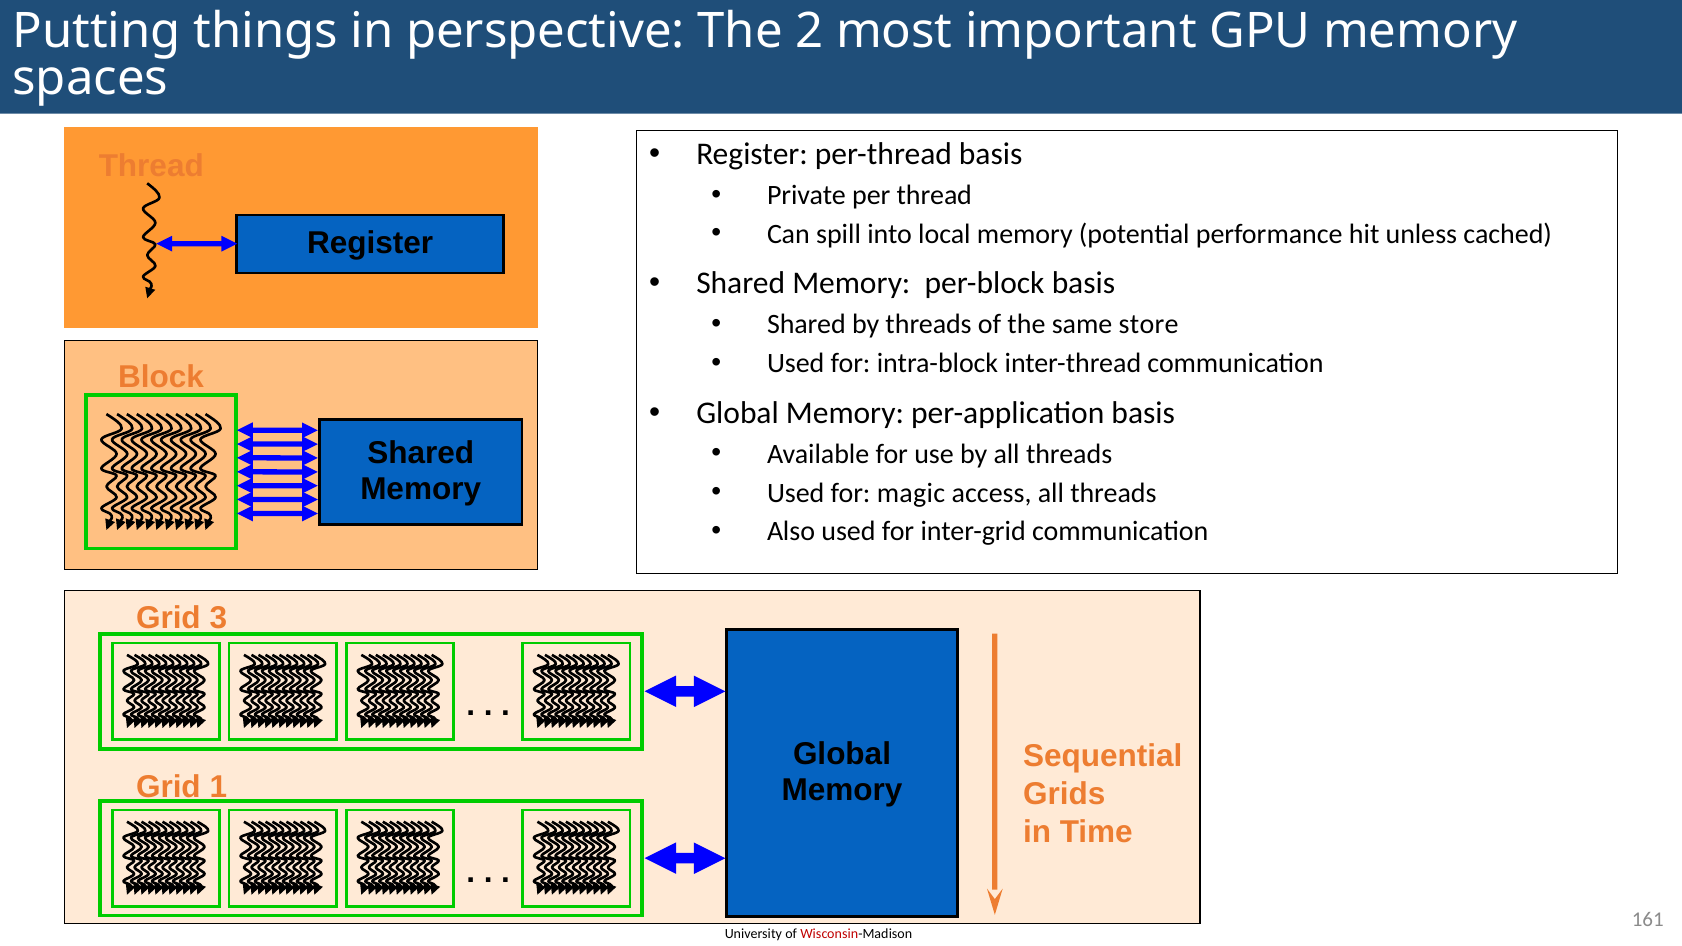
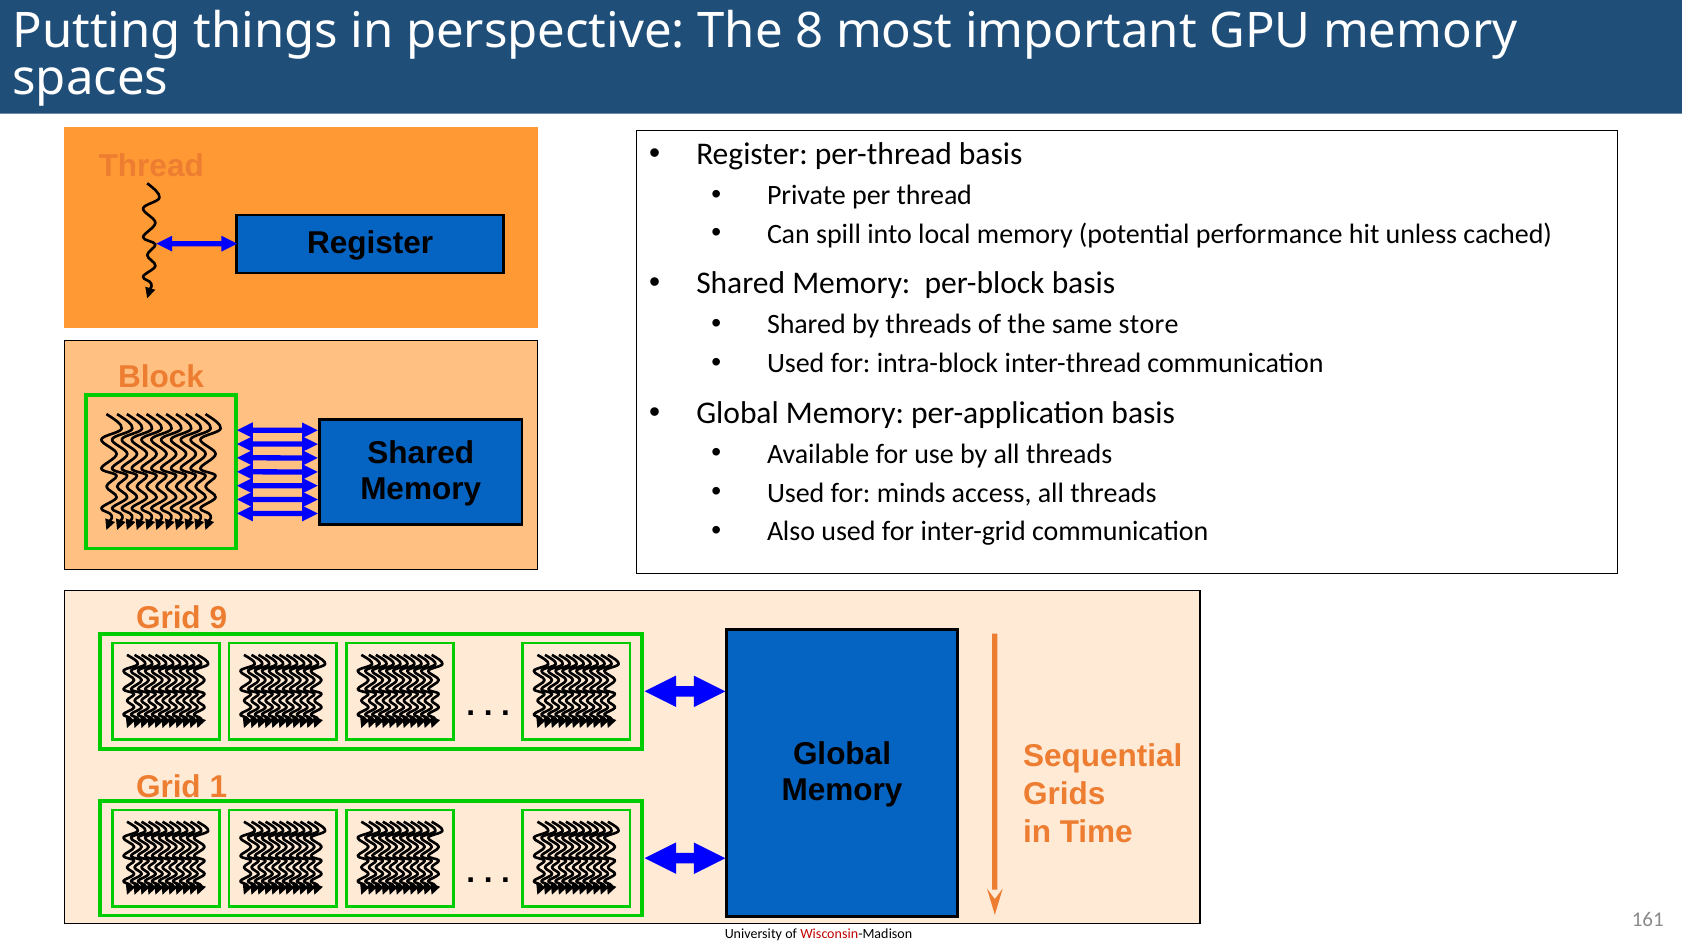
2: 2 -> 8 (809, 31)
magic: magic -> minds (911, 493)
3: 3 -> 9 (218, 619)
